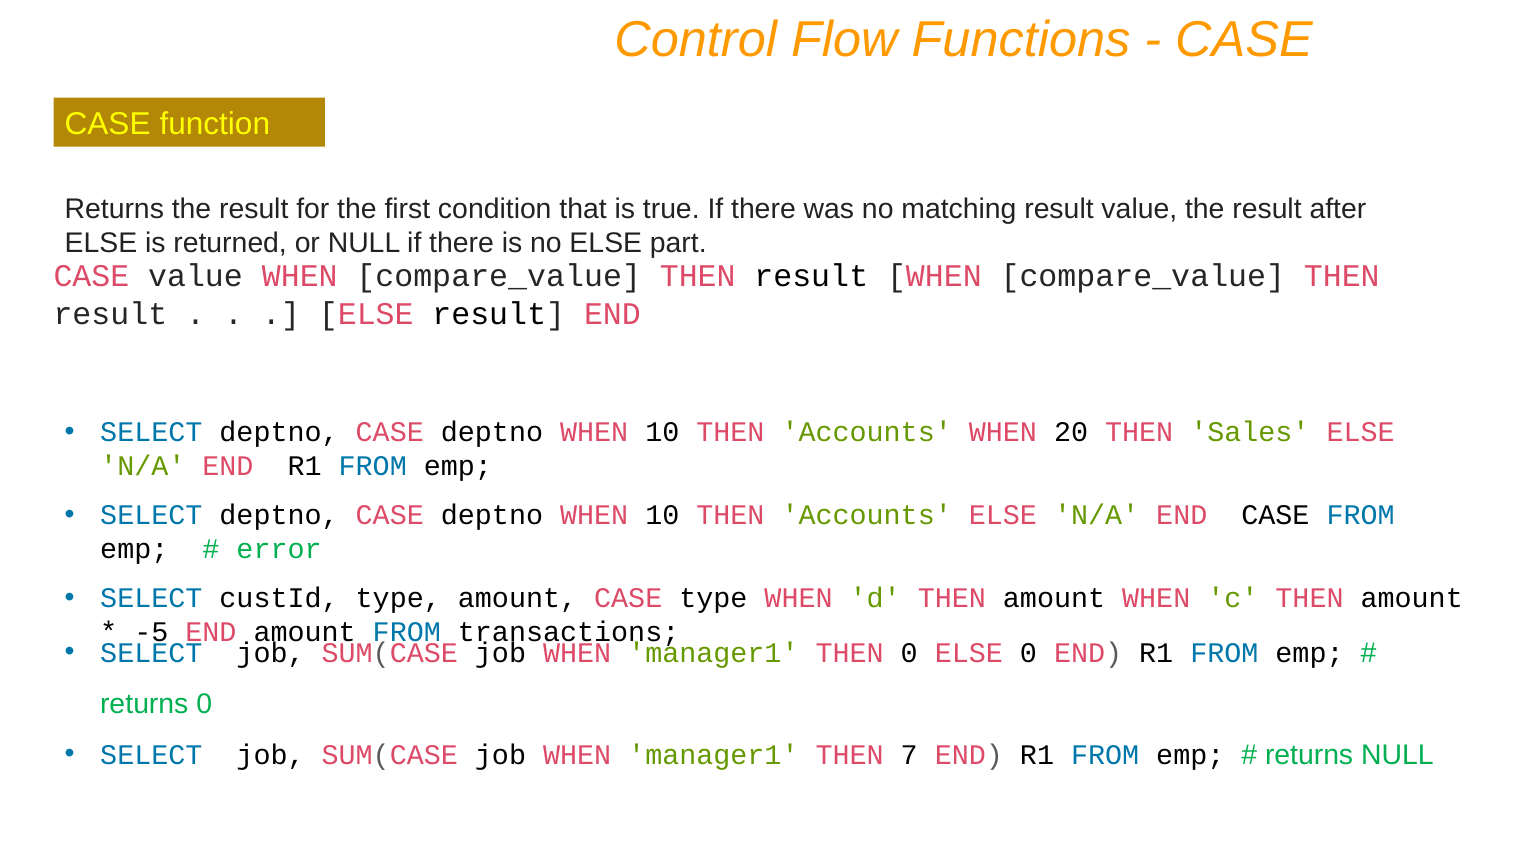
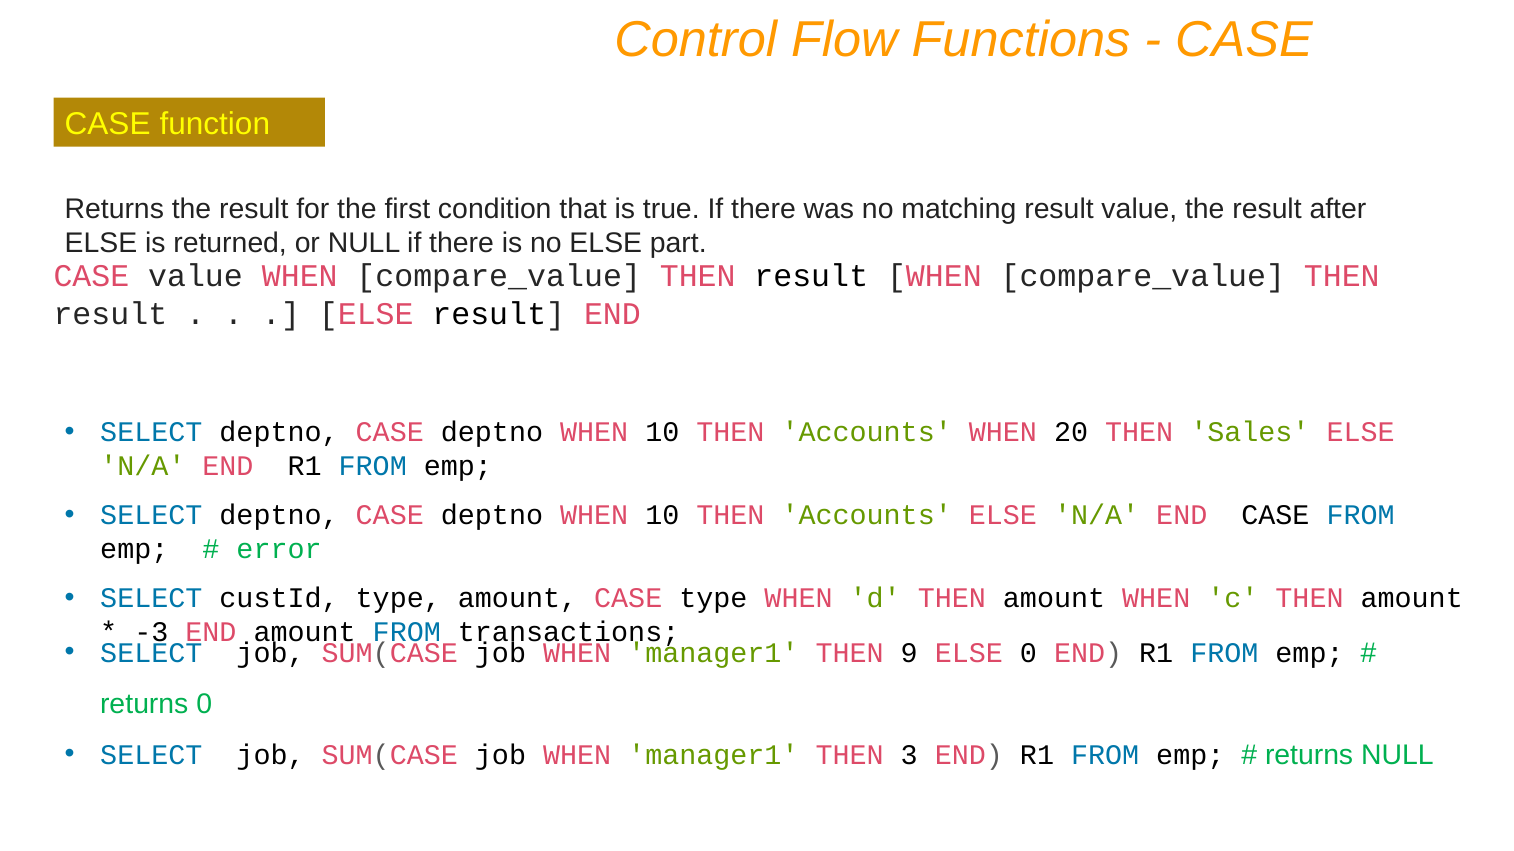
-5: -5 -> -3 (151, 633)
THEN 0: 0 -> 9 (909, 653)
7: 7 -> 3 (909, 755)
